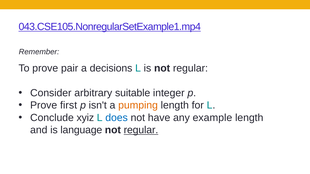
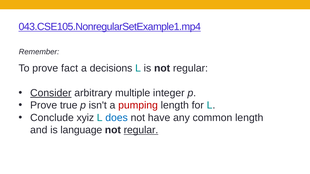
pair: pair -> fact (70, 68)
Consider underline: none -> present (51, 93)
suitable: suitable -> multiple (133, 93)
first: first -> true (69, 106)
pumping colour: orange -> red (138, 106)
example: example -> common (212, 118)
